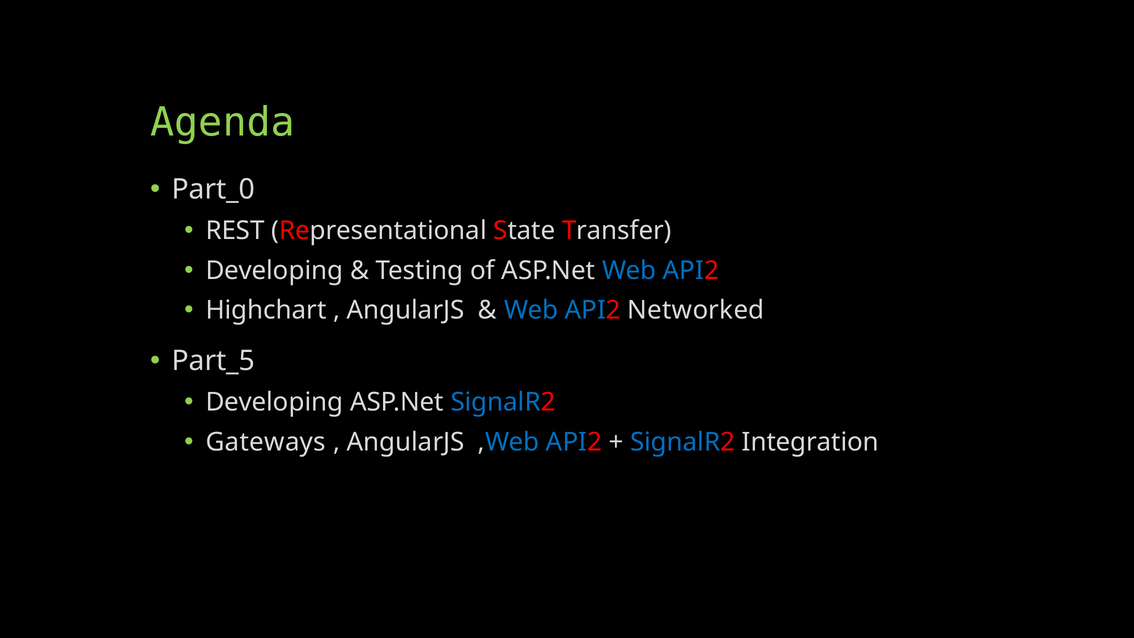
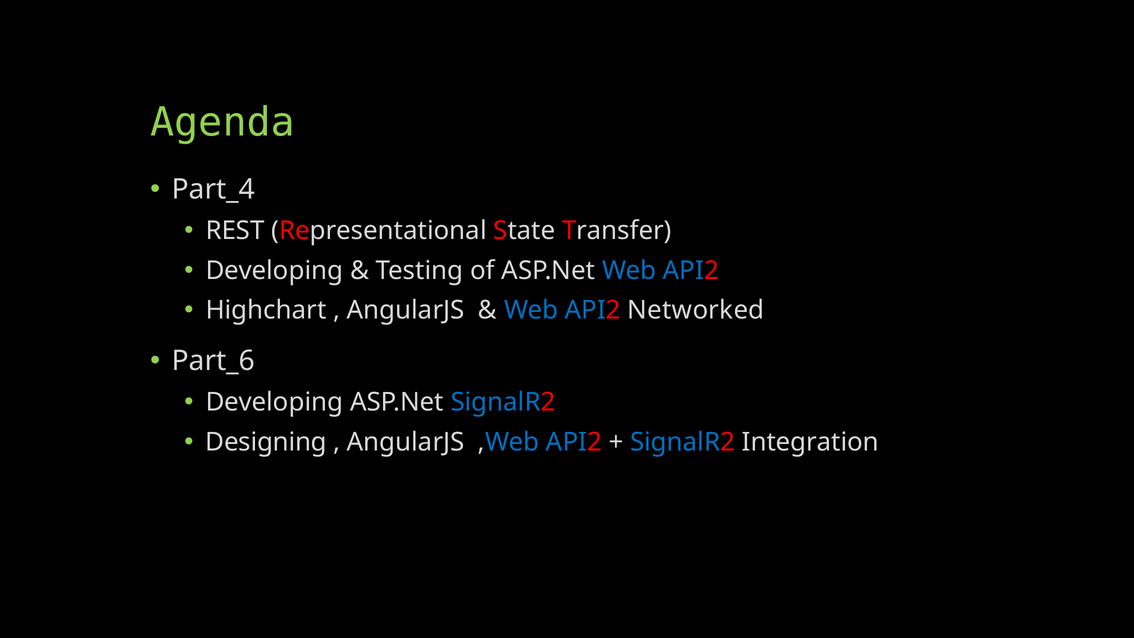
Part_0: Part_0 -> Part_4 (213, 190)
Part_5: Part_5 -> Part_6 (213, 361)
Gateways: Gateways -> Designing (266, 442)
